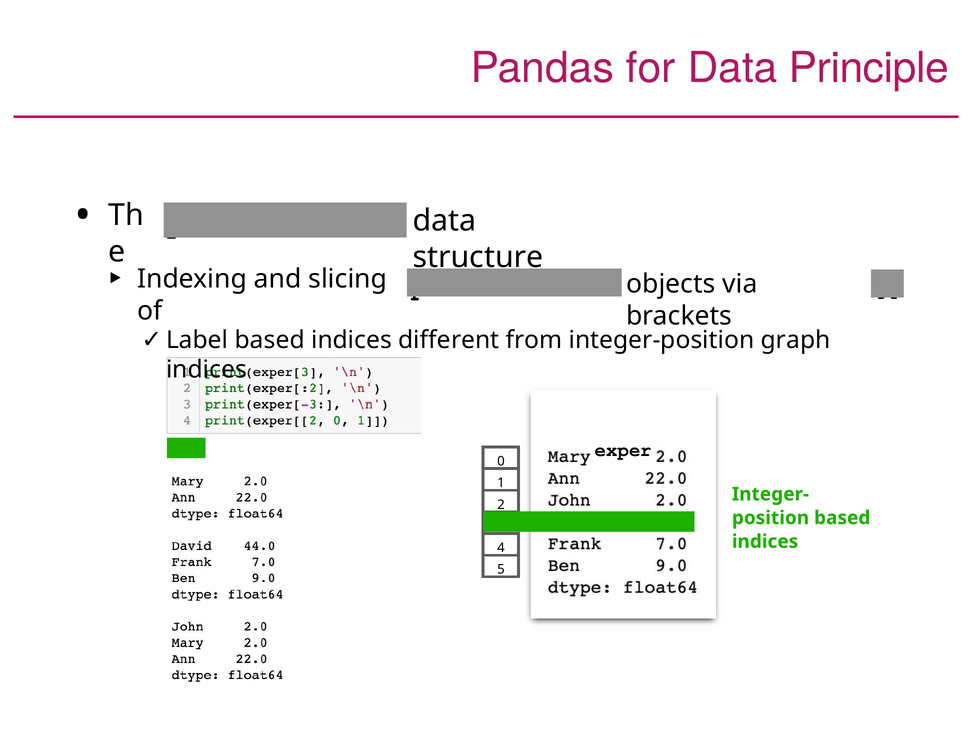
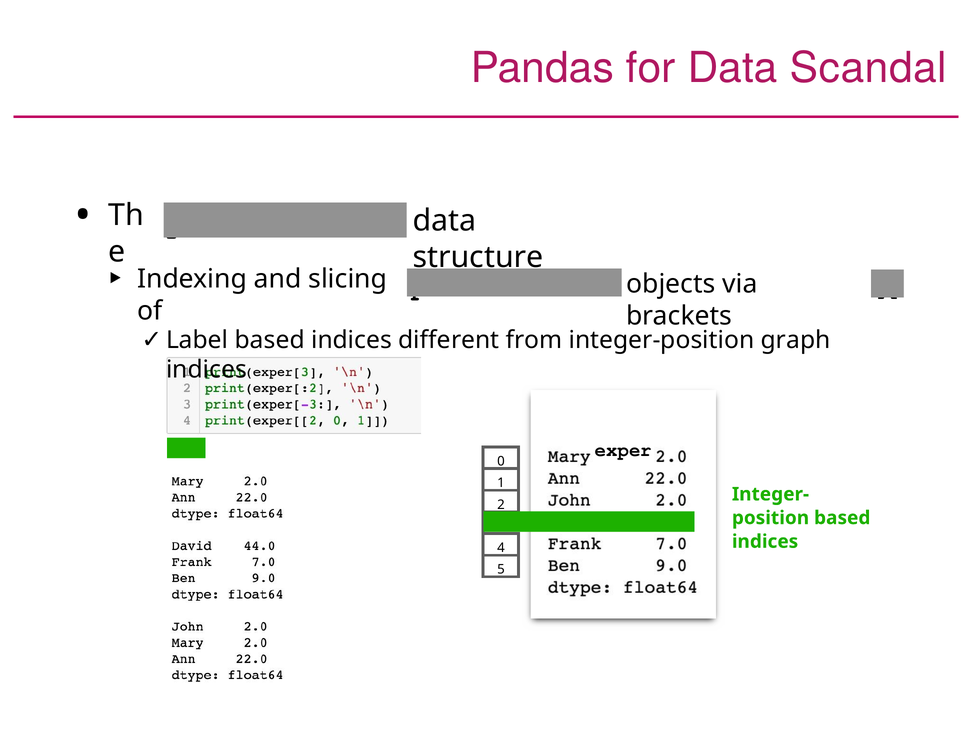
Principle: Principle -> Scandal (868, 68)
